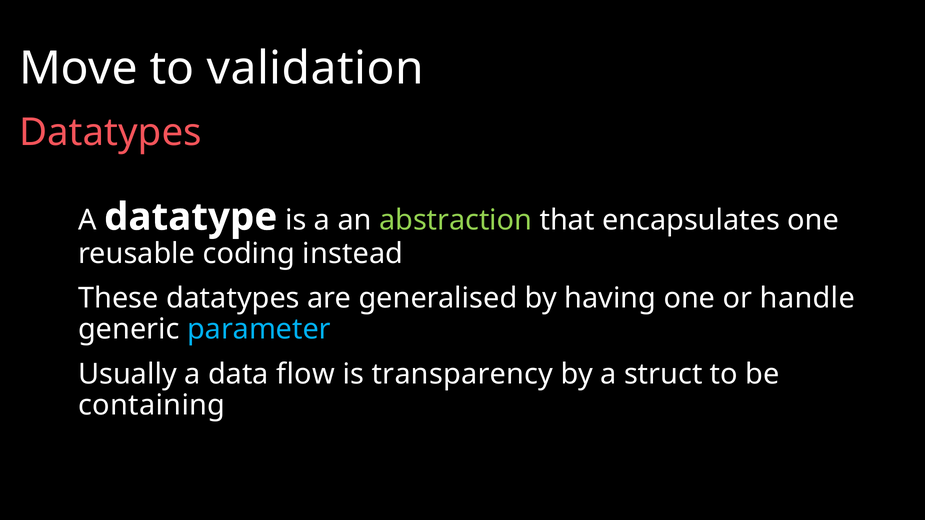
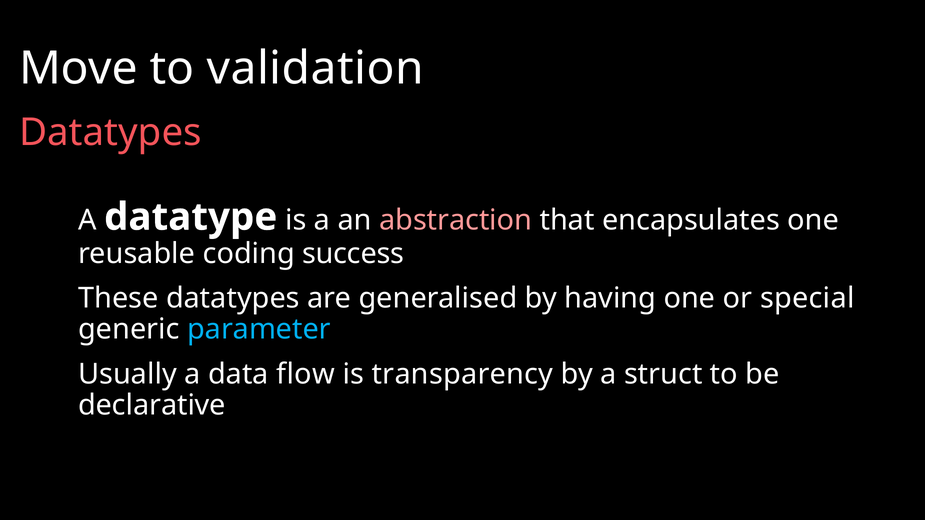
abstraction colour: light green -> pink (456, 220)
instead: instead -> success (353, 254)
handle: handle -> special (807, 298)
containing: containing -> declarative (152, 406)
